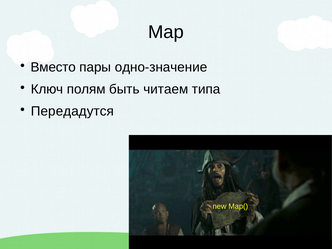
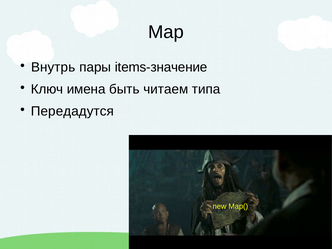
Вместо: Вместо -> Внутрь (53, 67)
одно-значение: одно-значение -> items-значение (161, 67)
полям: полям -> имена (86, 89)
